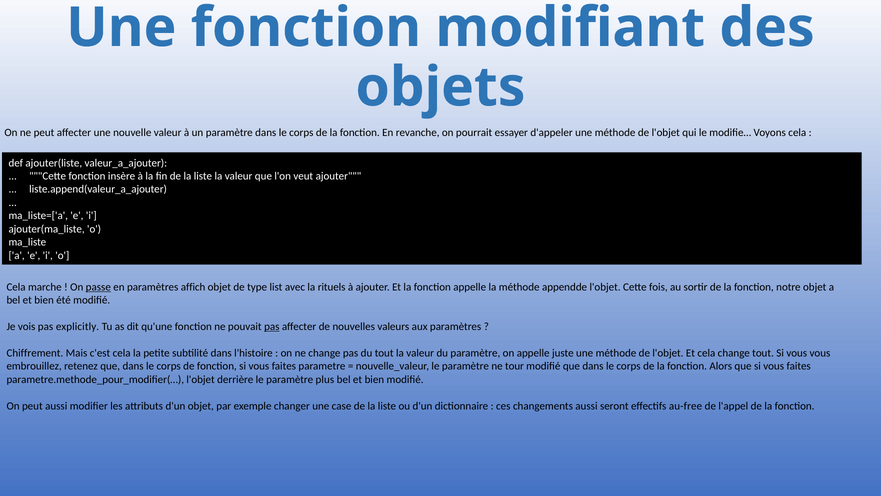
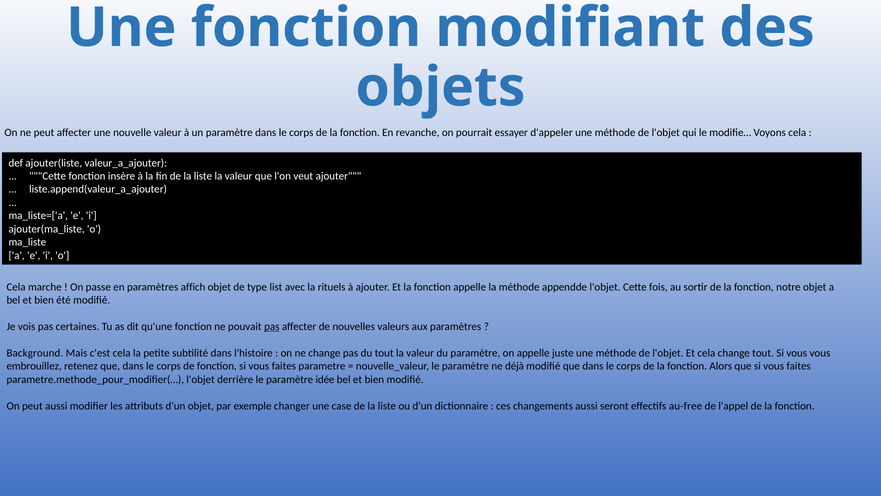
passe underline: present -> none (98, 287)
explicitly: explicitly -> certaines (78, 326)
Chiffrement: Chiffrement -> Background (35, 353)
tour: tour -> déjà (515, 366)
plus: plus -> idée (325, 379)
